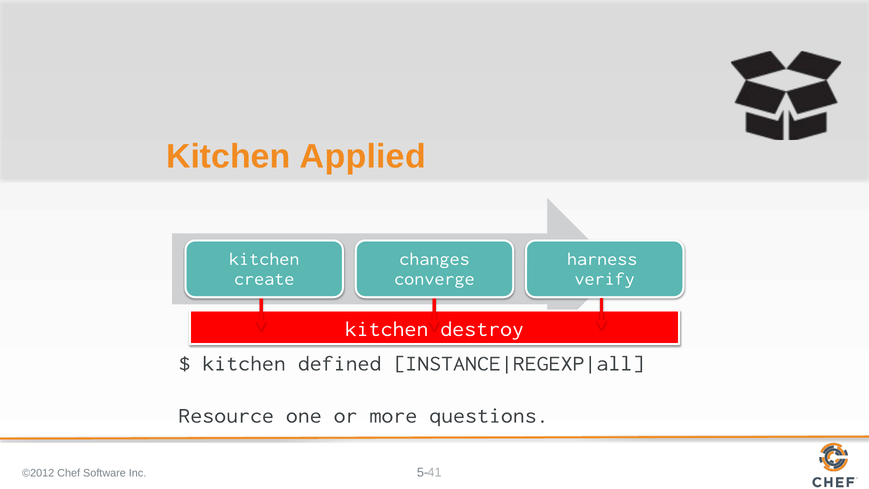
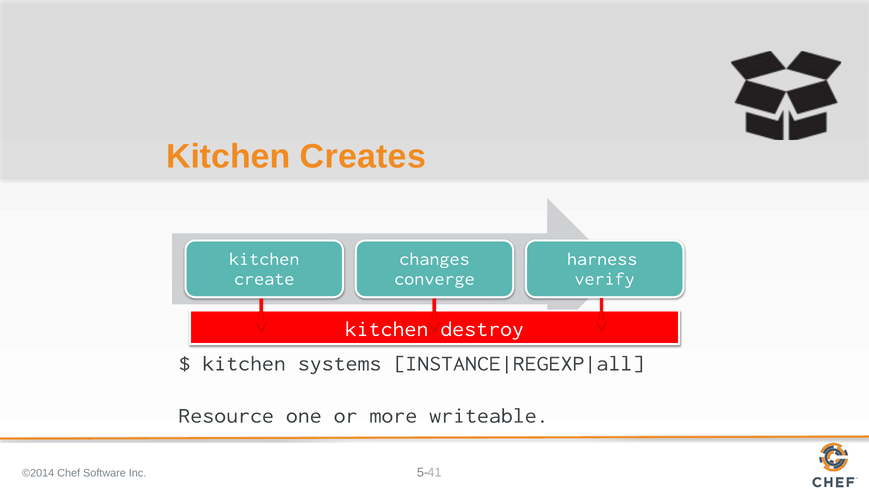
Applied: Applied -> Creates (363, 156)
defined: defined -> systems (340, 363)
questions: questions -> writeable (489, 415)
©2012: ©2012 -> ©2014 (38, 473)
